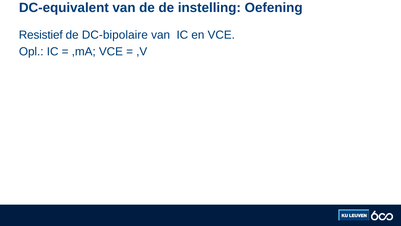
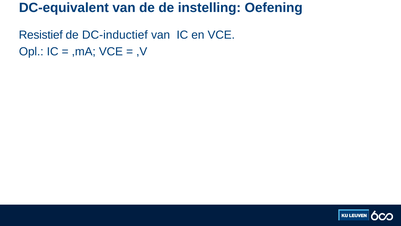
DC-bipolaire: DC-bipolaire -> DC-inductief (115, 35)
